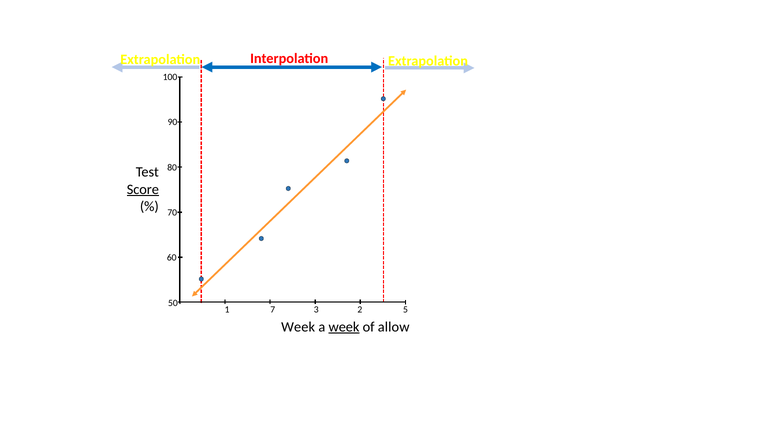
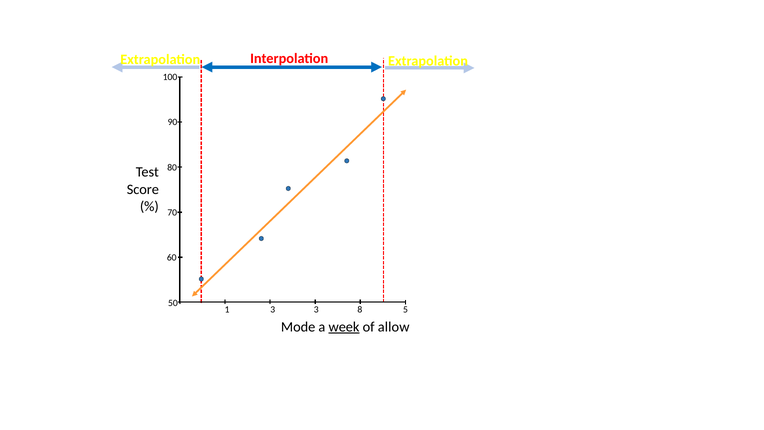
Score underline: present -> none (143, 189)
1 7: 7 -> 3 (273, 310)
2: 2 -> 8 (360, 310)
Week: Week -> Mode (298, 327)
